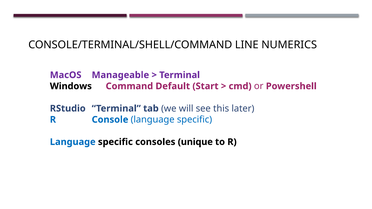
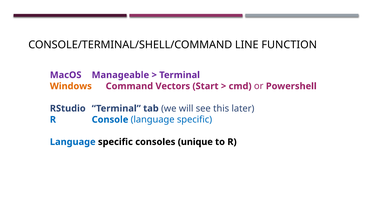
NUMERICS: NUMERICS -> FUNCTION (289, 45)
Windows colour: black -> orange (71, 86)
Default: Default -> Vectors (173, 86)
